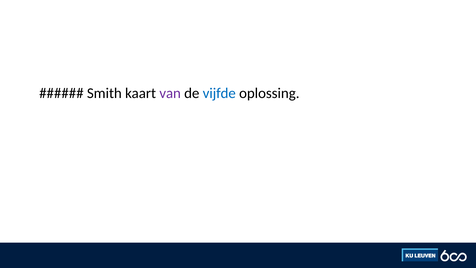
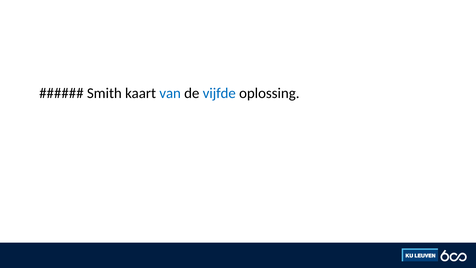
van colour: purple -> blue (170, 93)
